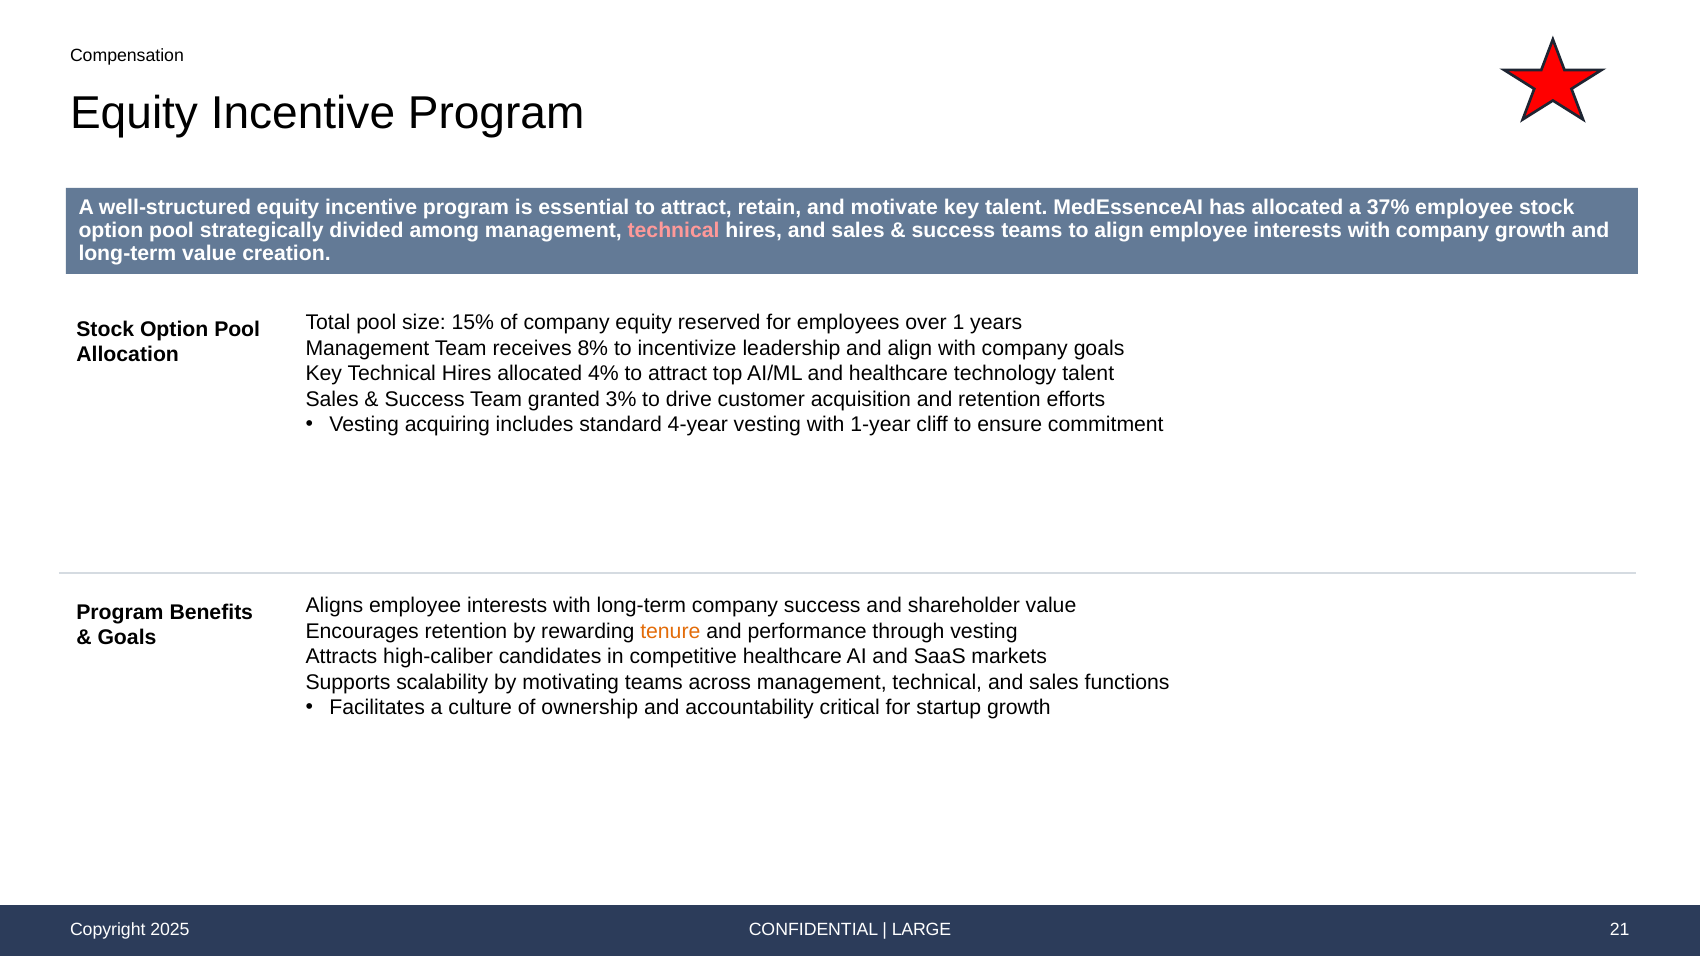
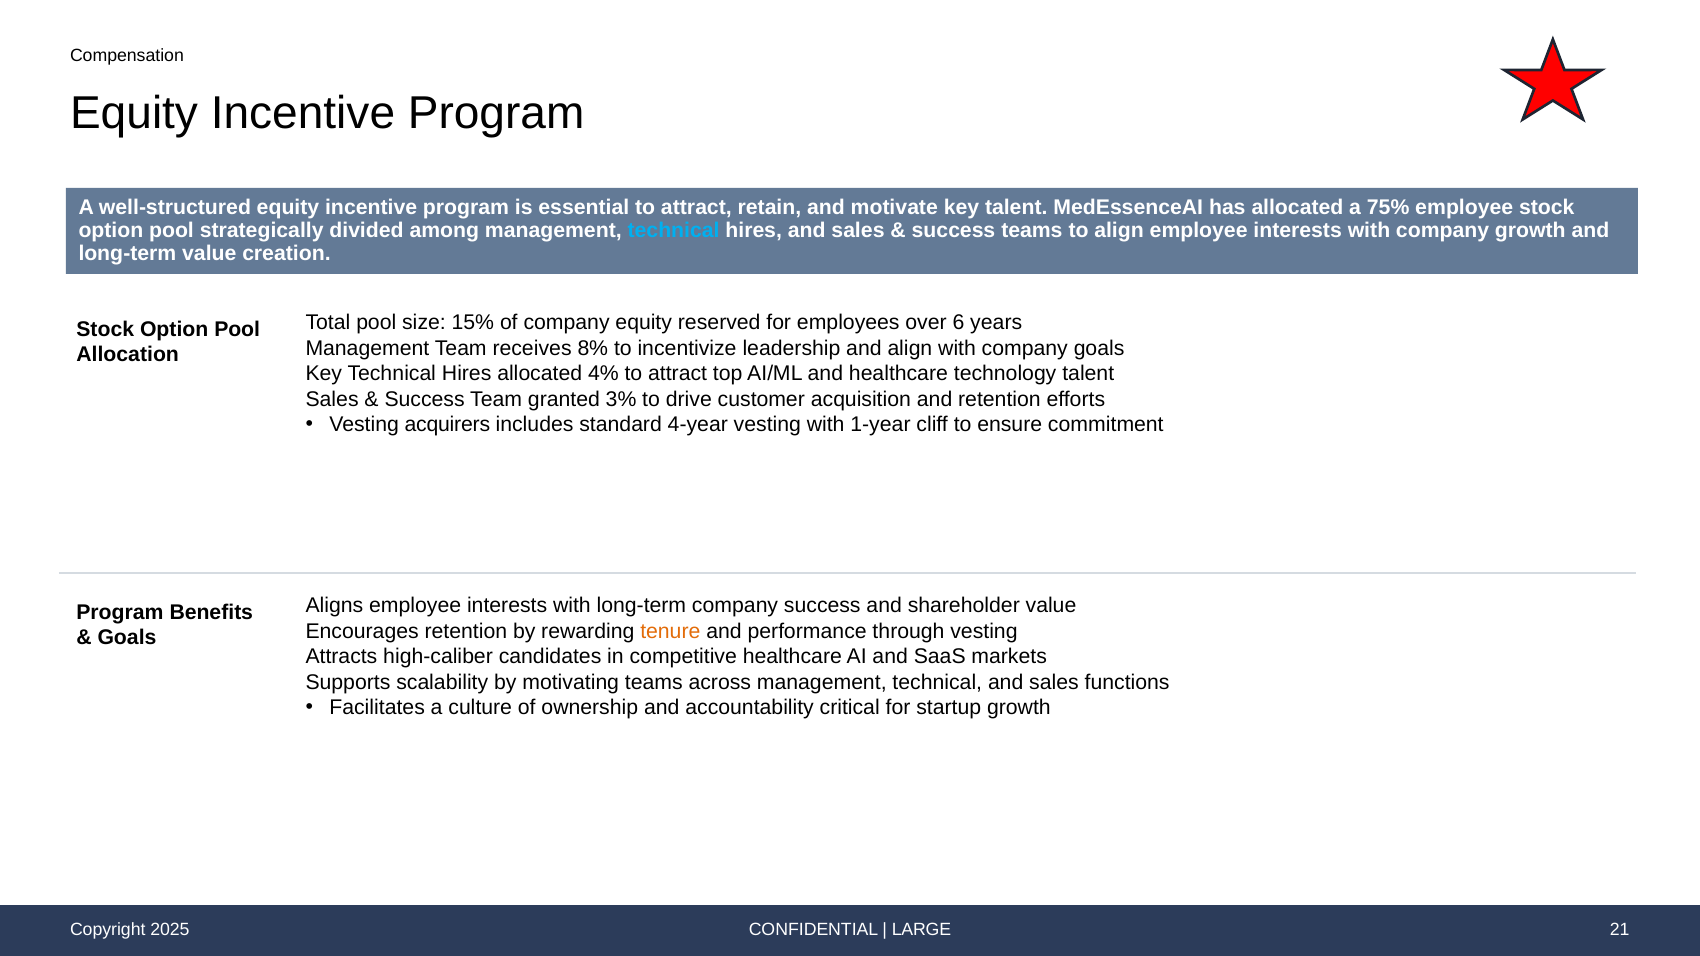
37%: 37% -> 75% (1388, 208)
technical colour: pink -> light blue (674, 231)
1: 1 -> 6 (958, 323)
acquiring: acquiring -> acquirers (447, 425)
